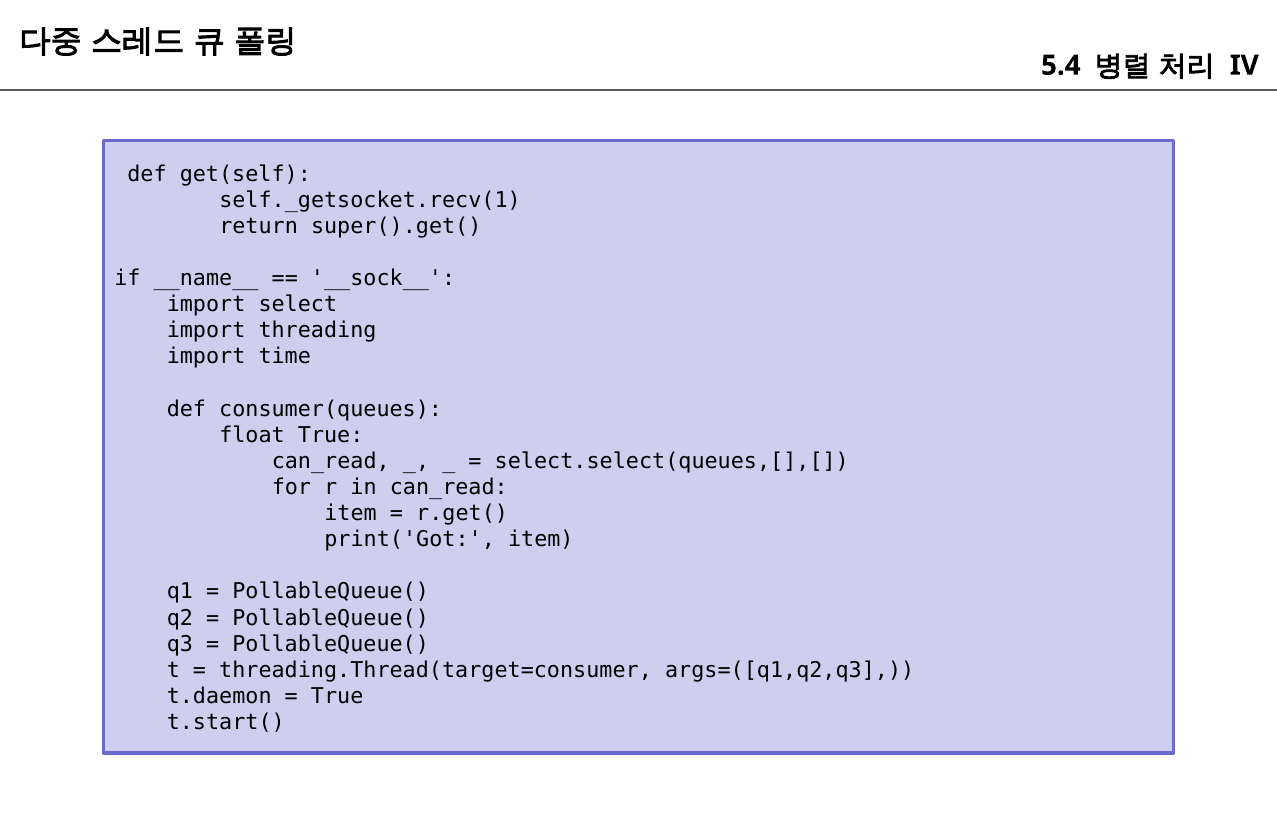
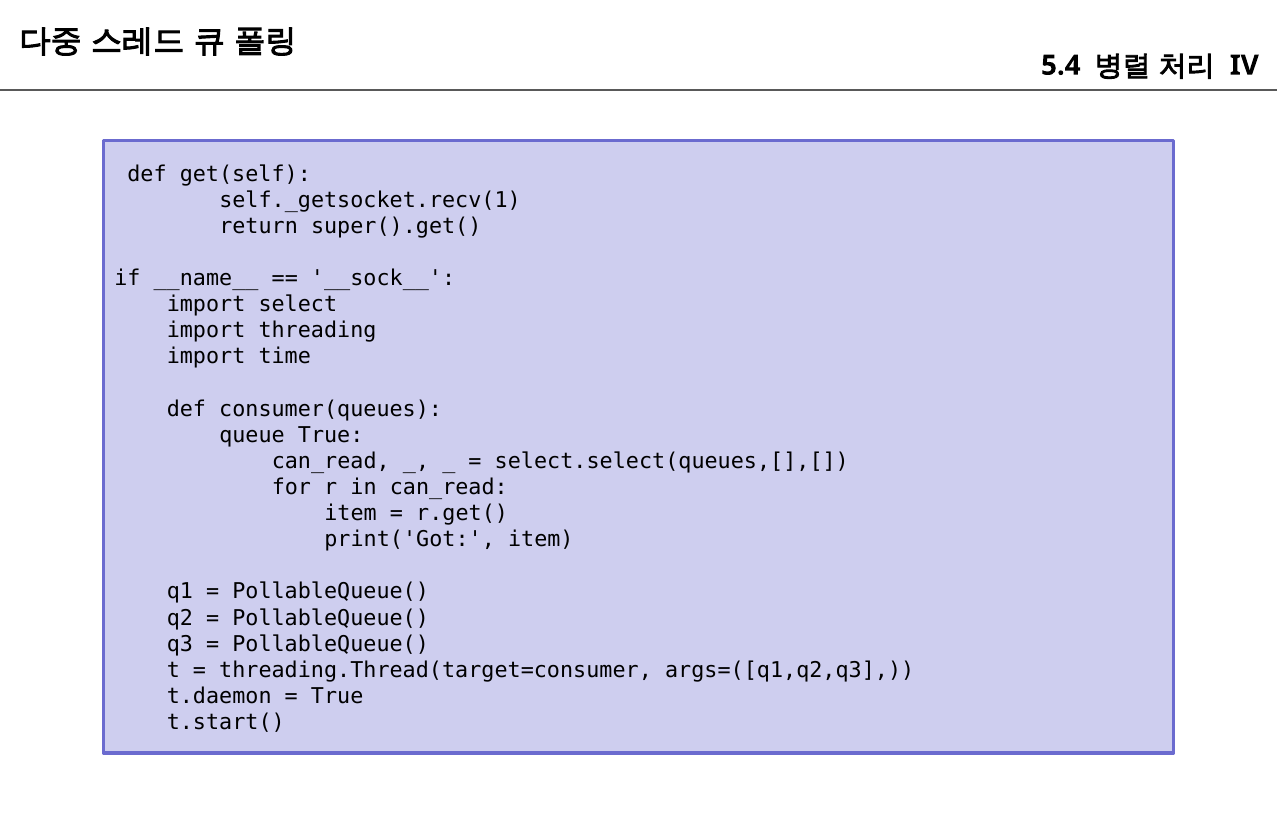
float: float -> queue (252, 435)
